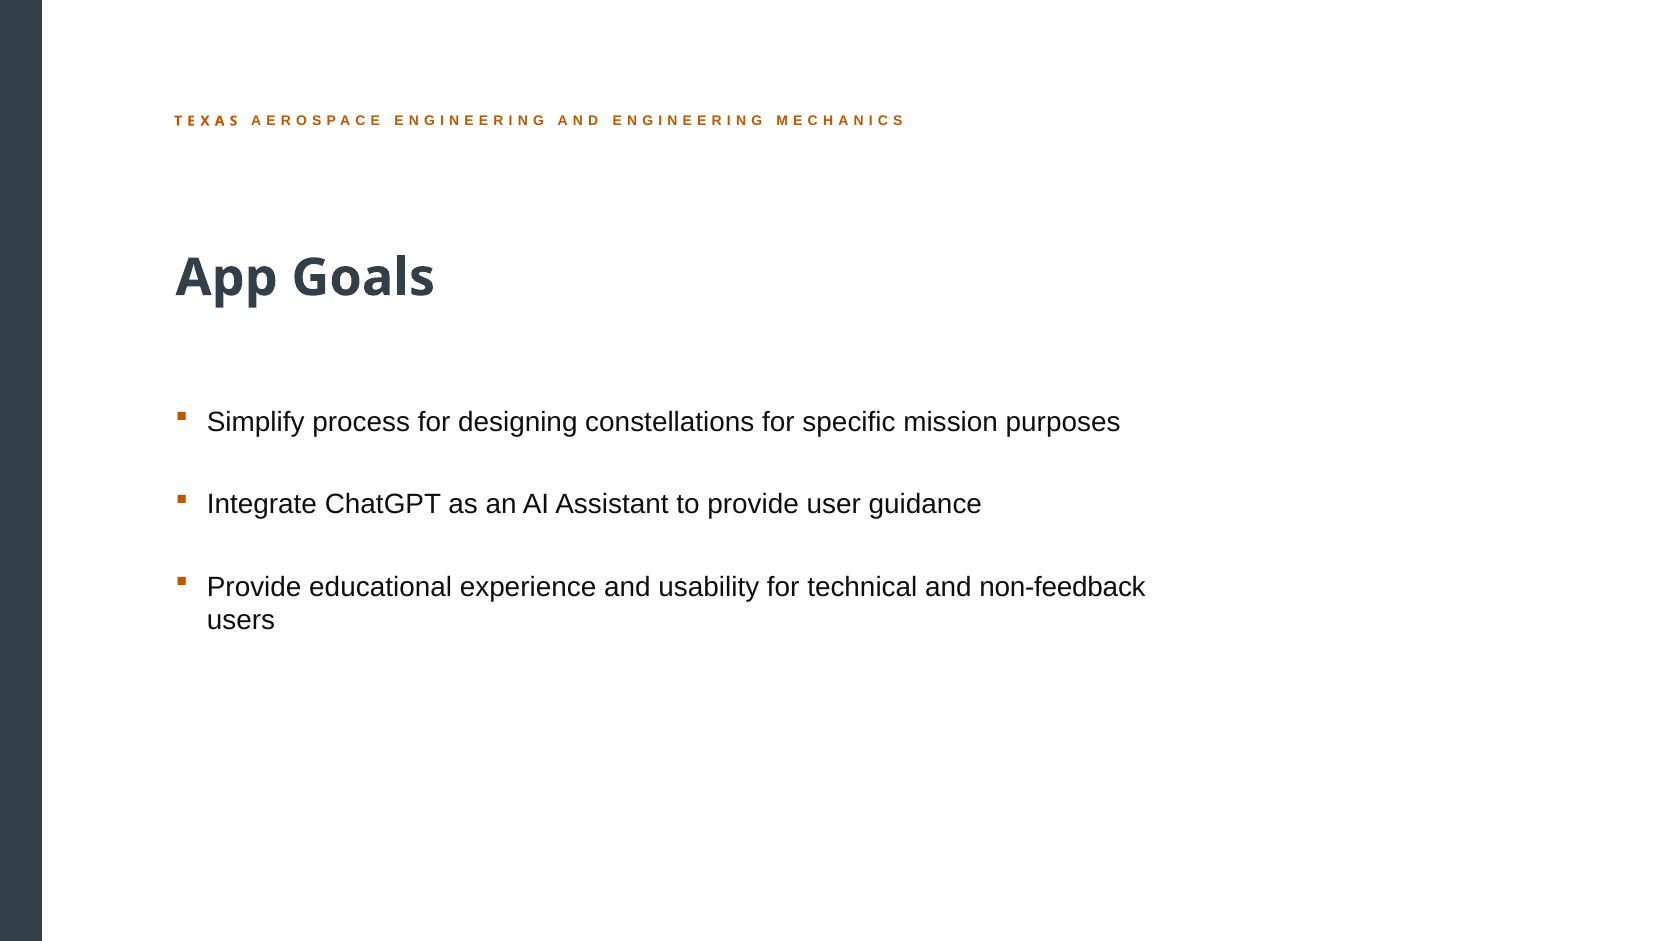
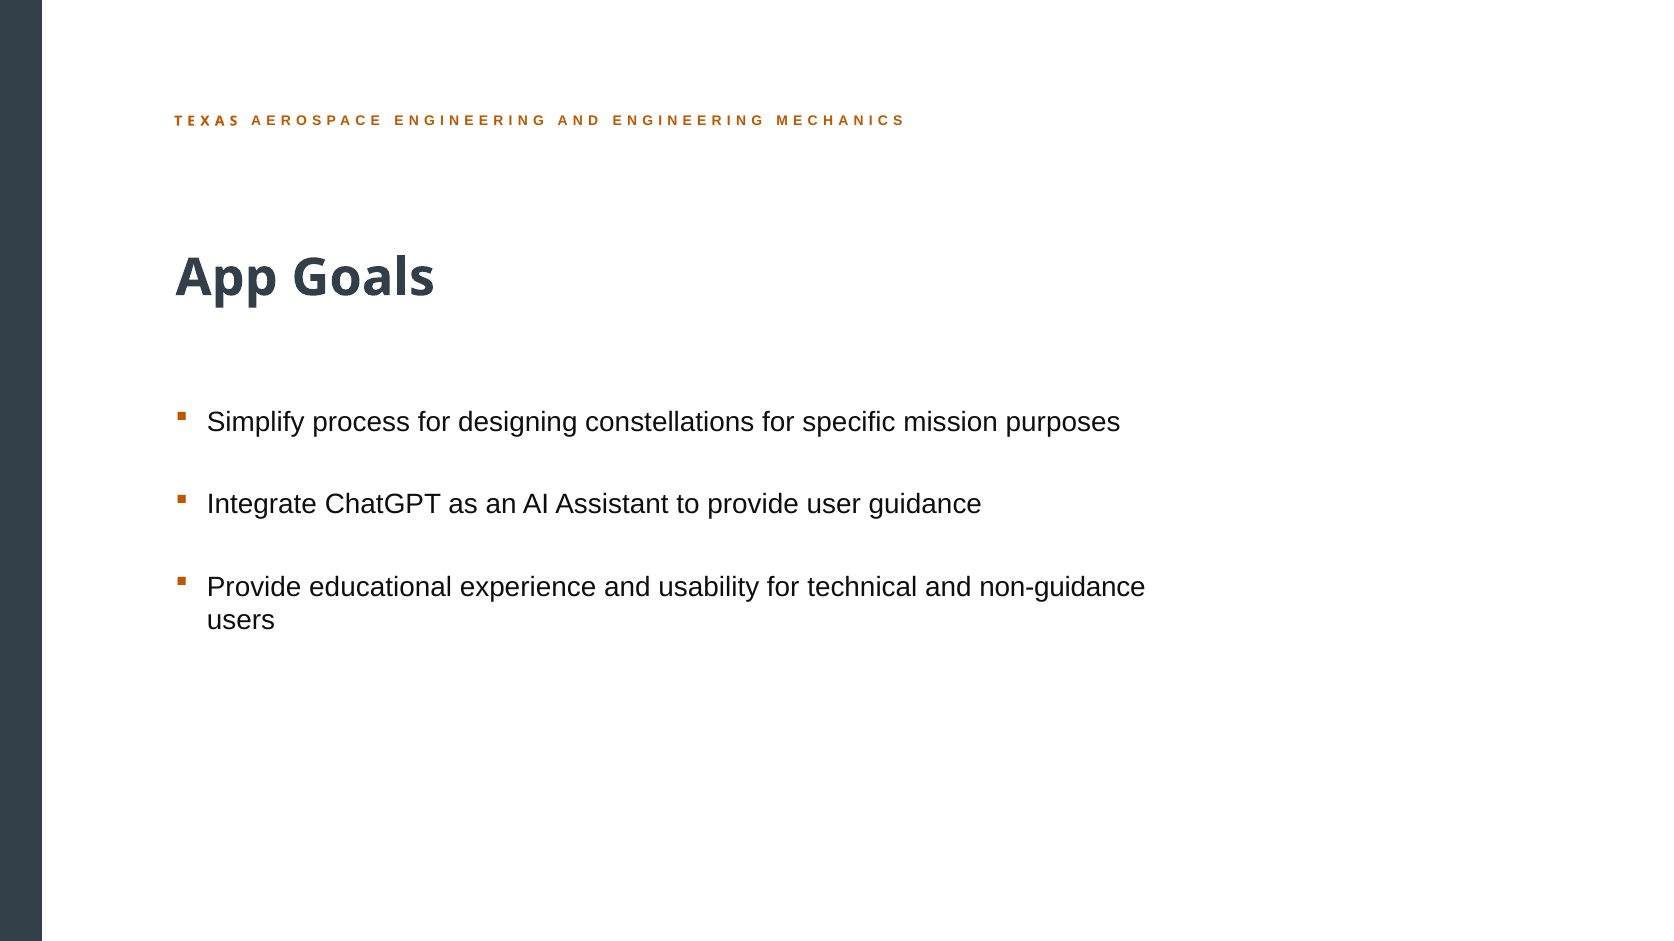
non-feedback: non-feedback -> non-guidance (1063, 588)
